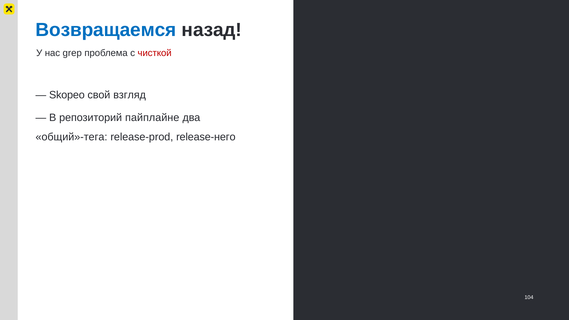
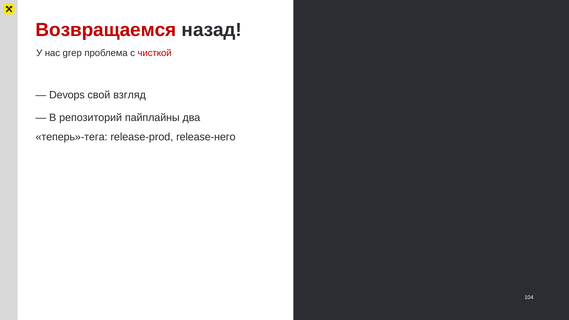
Возвращаемся colour: blue -> red (106, 30)
Skopeo: Skopeo -> Devops (67, 95)
пайплайне: пайплайне -> пайплайны (152, 118)
общий»-тега: общий»-тега -> теперь»-тега (72, 137)
